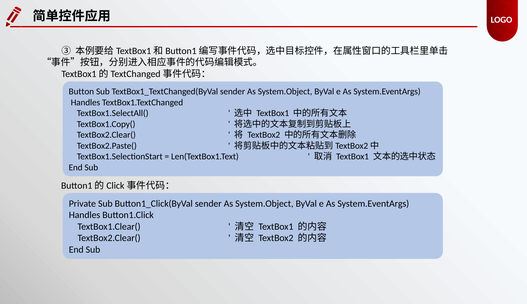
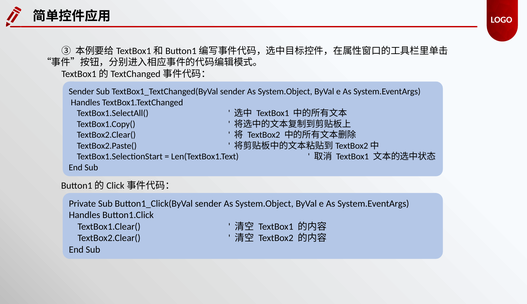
Button: Button -> Sender (81, 91)
